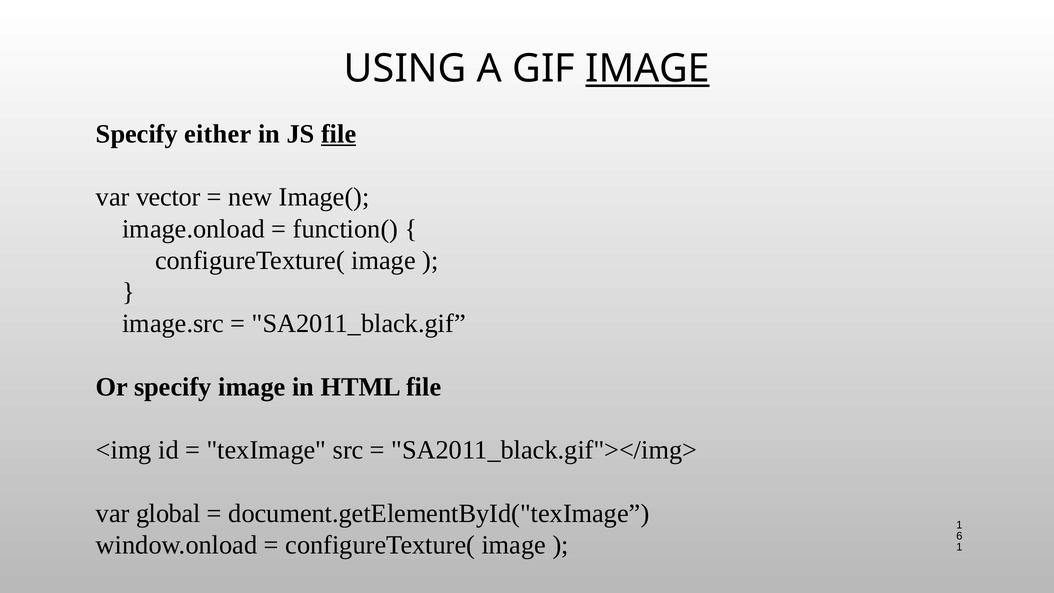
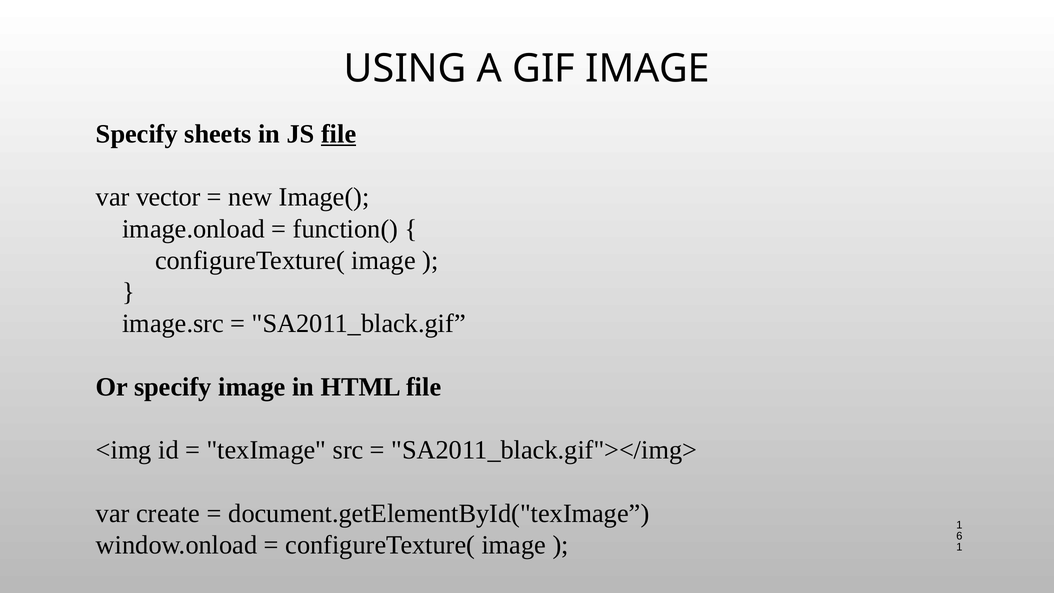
IMAGE underline: present -> none (648, 69)
either: either -> sheets (218, 134)
global: global -> create (168, 513)
